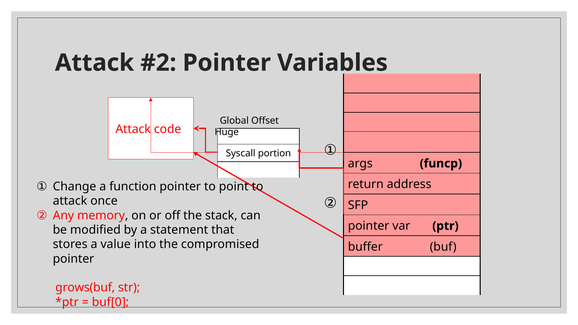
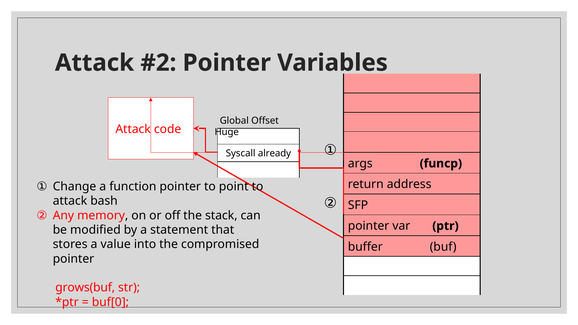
portion: portion -> already (274, 154)
once: once -> bash (104, 201)
